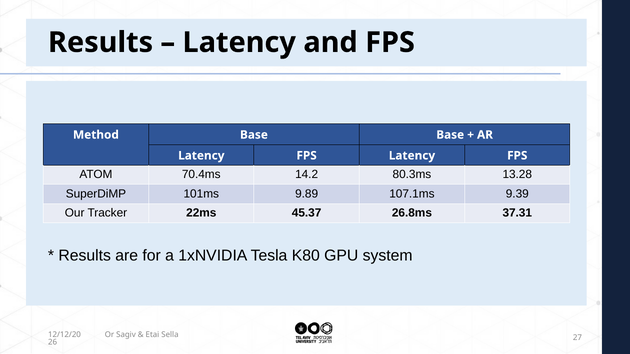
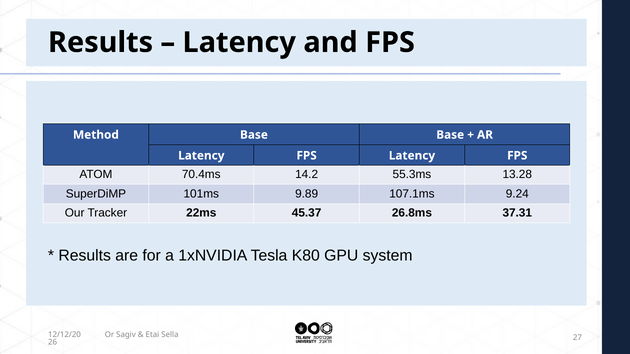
80.3ms: 80.3ms -> 55.3ms (412, 175)
9.39: 9.39 -> 9.24 (517, 194)
